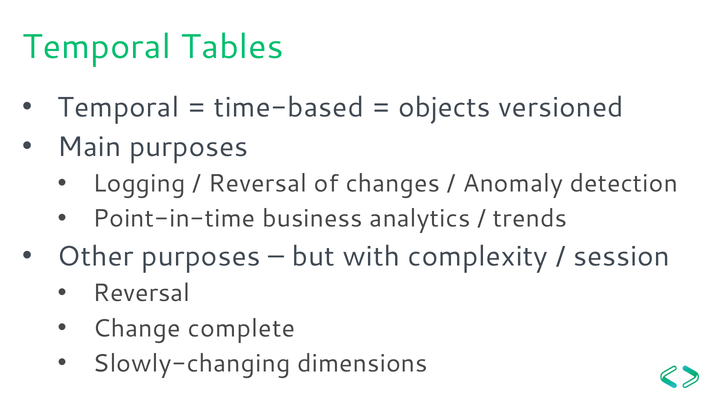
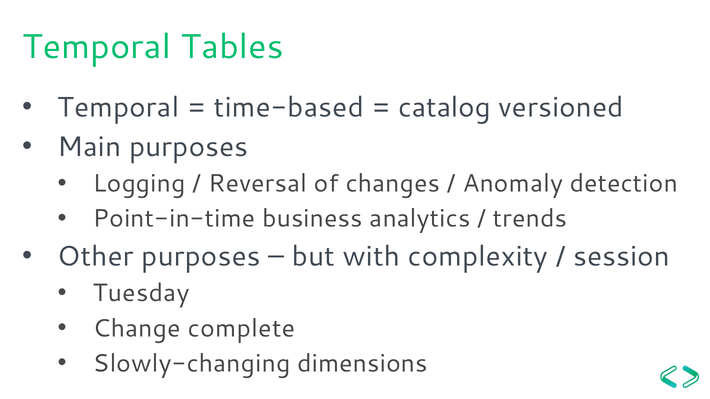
objects: objects -> catalog (445, 108)
Reversal: Reversal -> Tuesday (141, 293)
